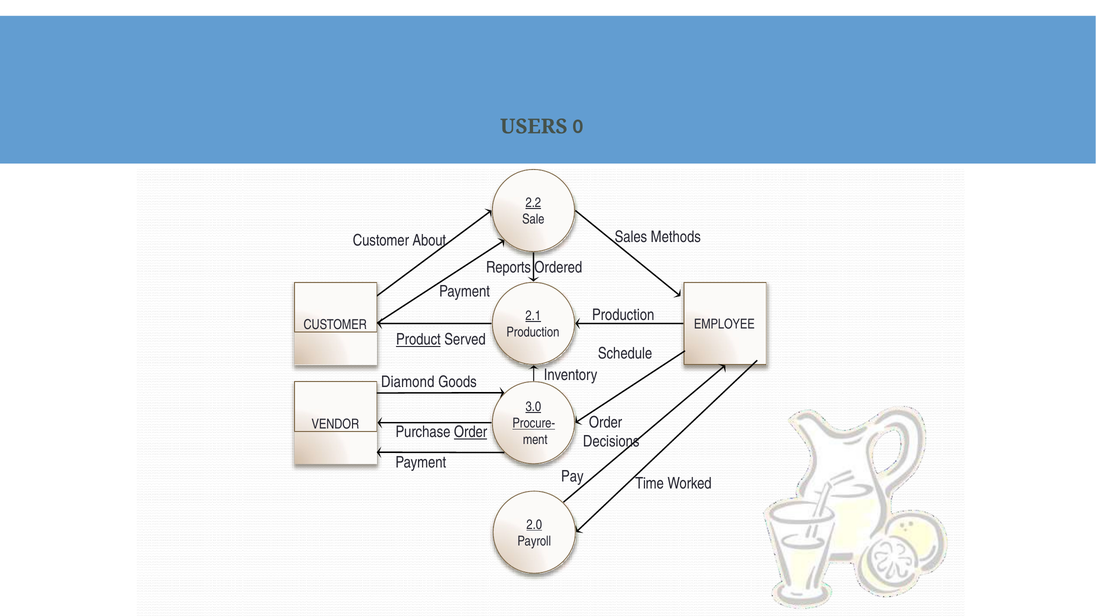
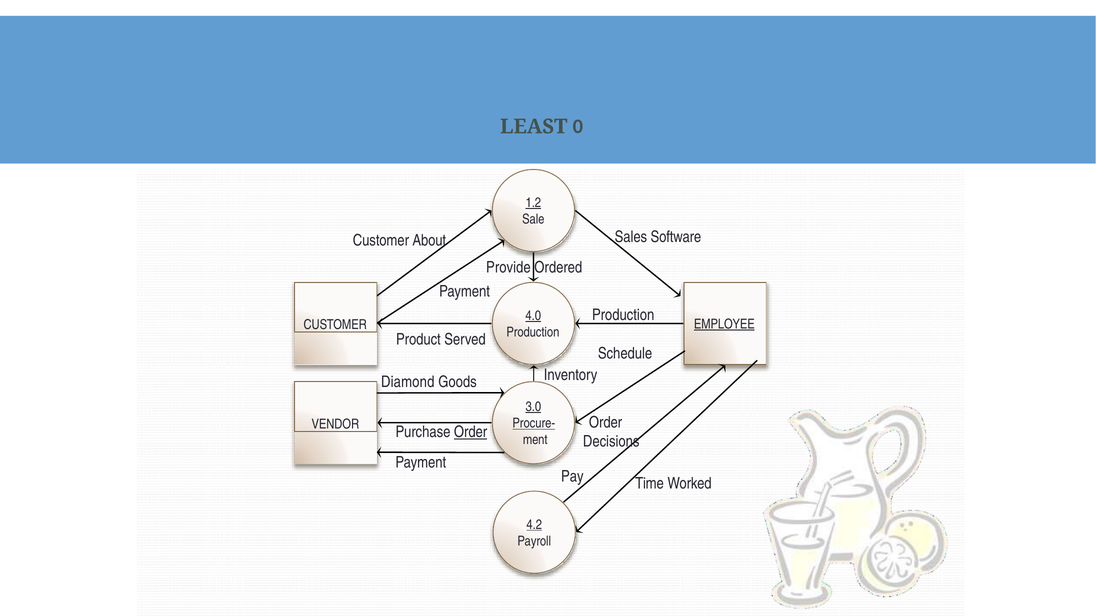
USERS: USERS -> LEAST (534, 127)
2.2: 2.2 -> 1.2 (533, 203)
Methods: Methods -> Software (676, 237)
Reports: Reports -> Provide (508, 268)
2.1: 2.1 -> 4.0 (533, 316)
EMPLOYEE underline: none -> present (724, 324)
Product underline: present -> none (418, 340)
2.0: 2.0 -> 4.2 (534, 525)
